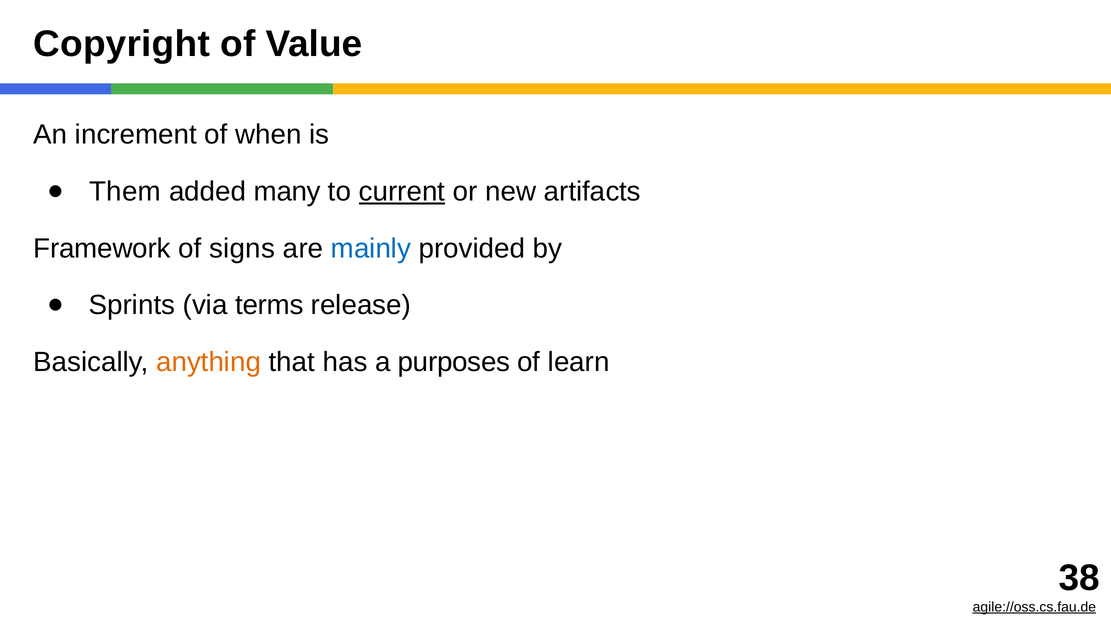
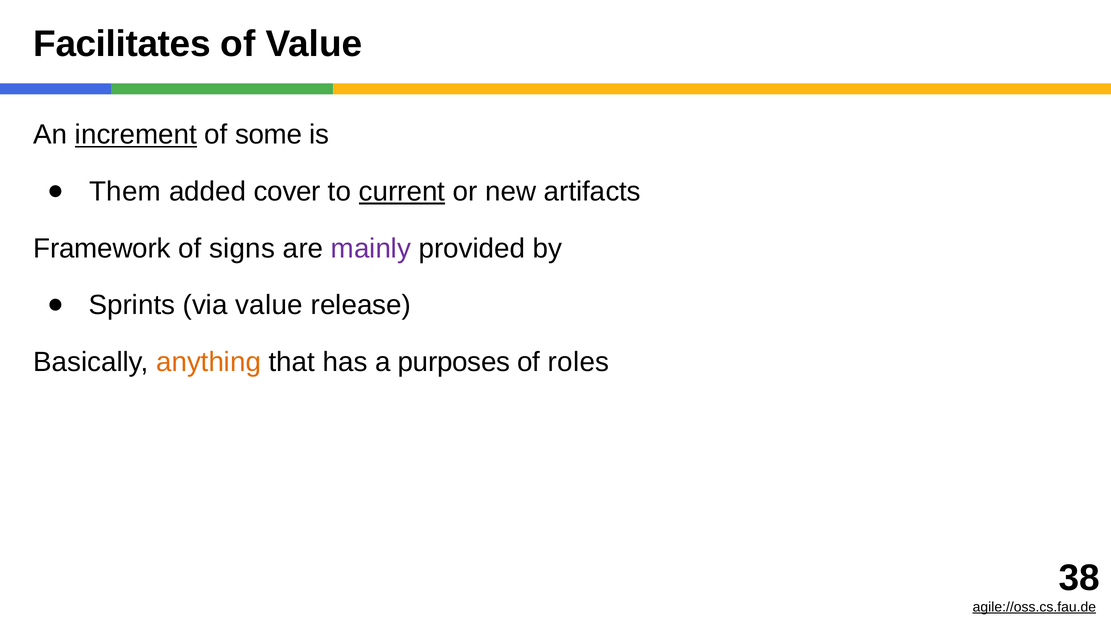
Copyright: Copyright -> Facilitates (122, 44)
increment underline: none -> present (136, 135)
when: when -> some (269, 135)
many: many -> cover (287, 192)
mainly colour: blue -> purple (371, 248)
via terms: terms -> value (269, 305)
learn: learn -> roles (579, 362)
